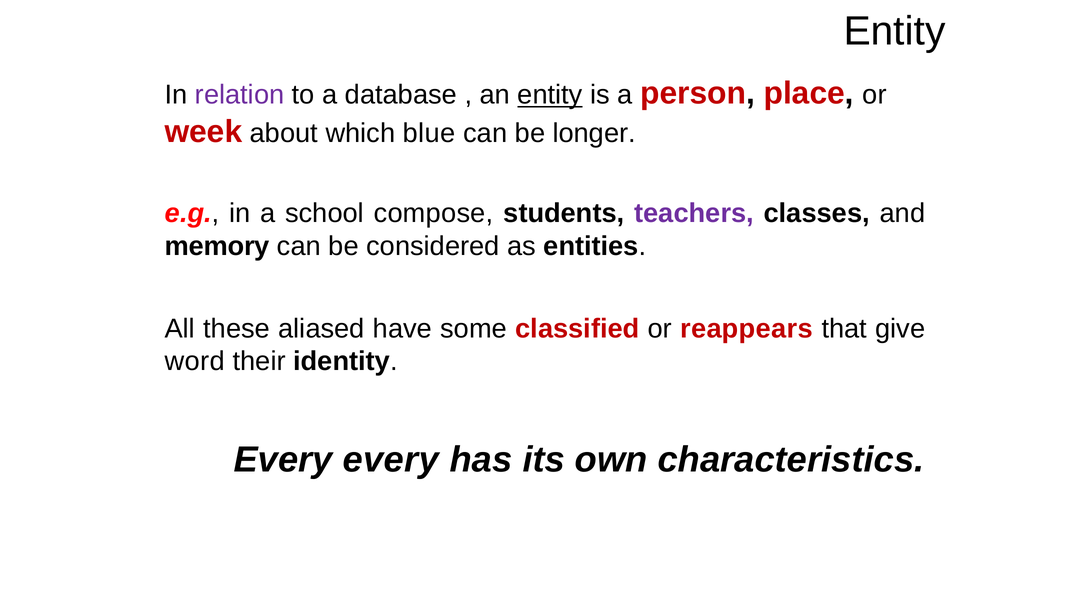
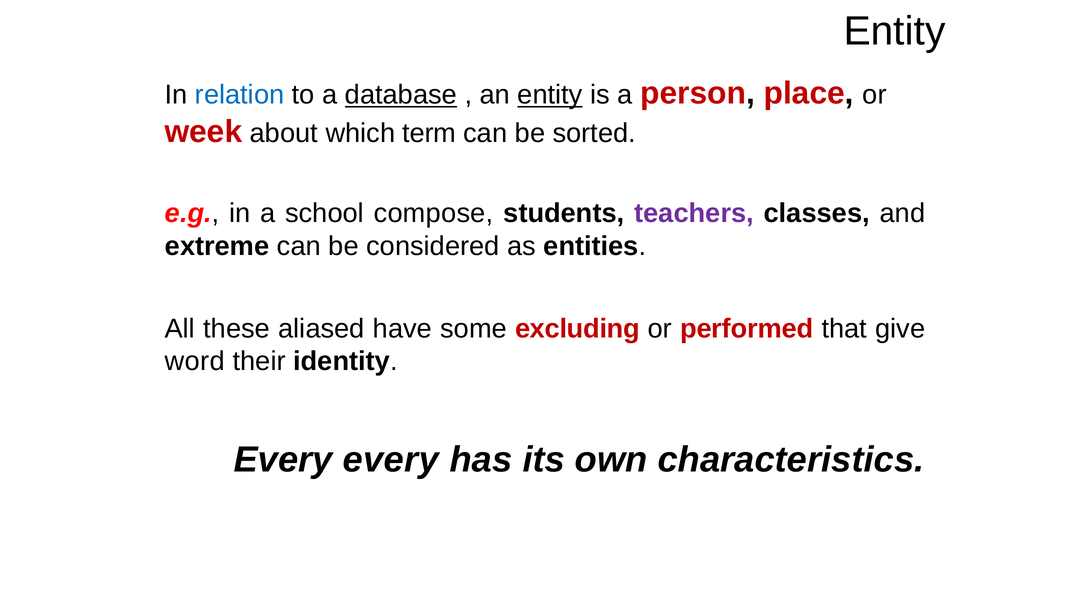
relation colour: purple -> blue (240, 95)
database underline: none -> present (401, 95)
blue: blue -> term (429, 133)
longer: longer -> sorted (594, 133)
memory: memory -> extreme (217, 246)
classified: classified -> excluding (578, 329)
reappears: reappears -> performed (747, 329)
